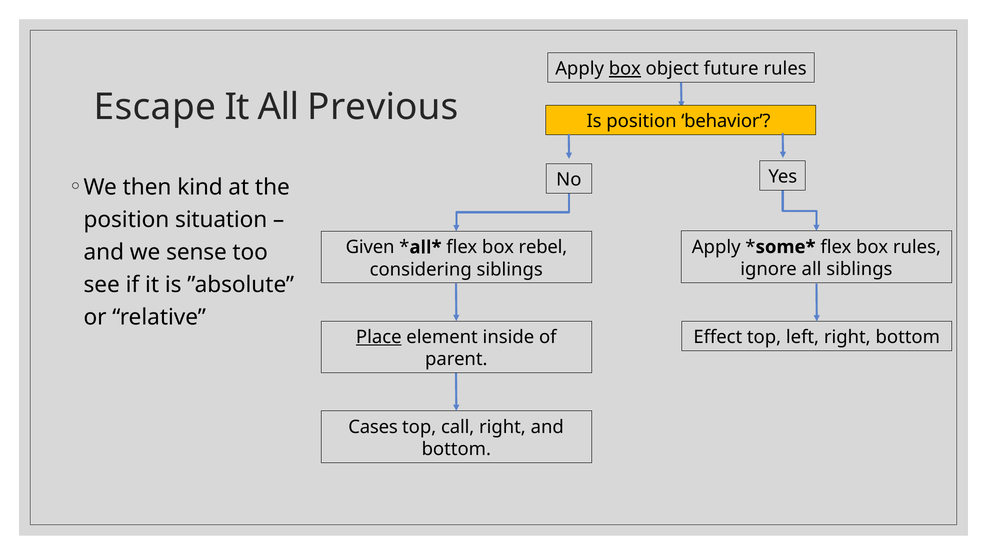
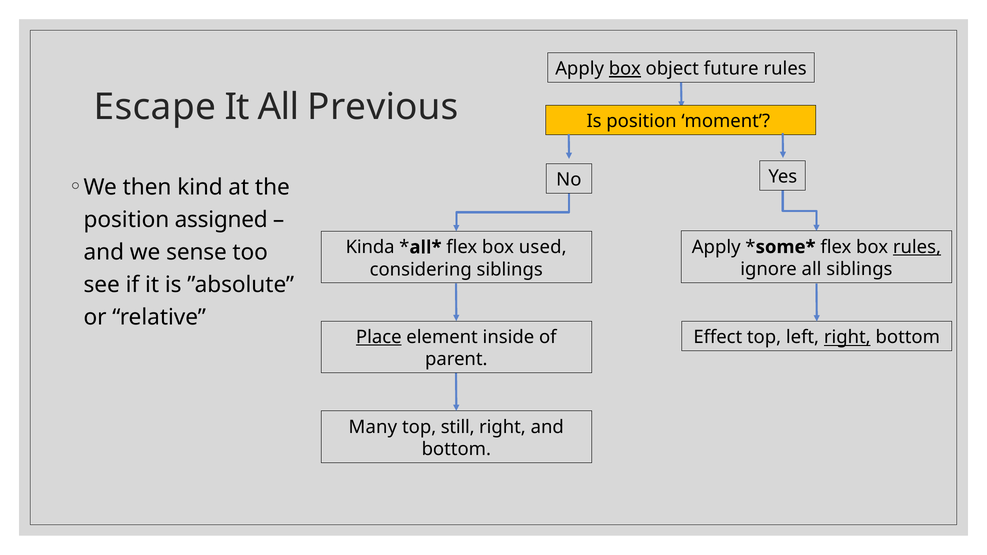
behavior: behavior -> moment (726, 121)
situation: situation -> assigned (221, 220)
rules underline: none -> present (917, 247)
Given: Given -> Kinda (370, 247)
rebel: rebel -> used (543, 247)
right underline: none -> present (847, 337)
Cases: Cases -> Many (373, 427)
call: call -> still (458, 427)
